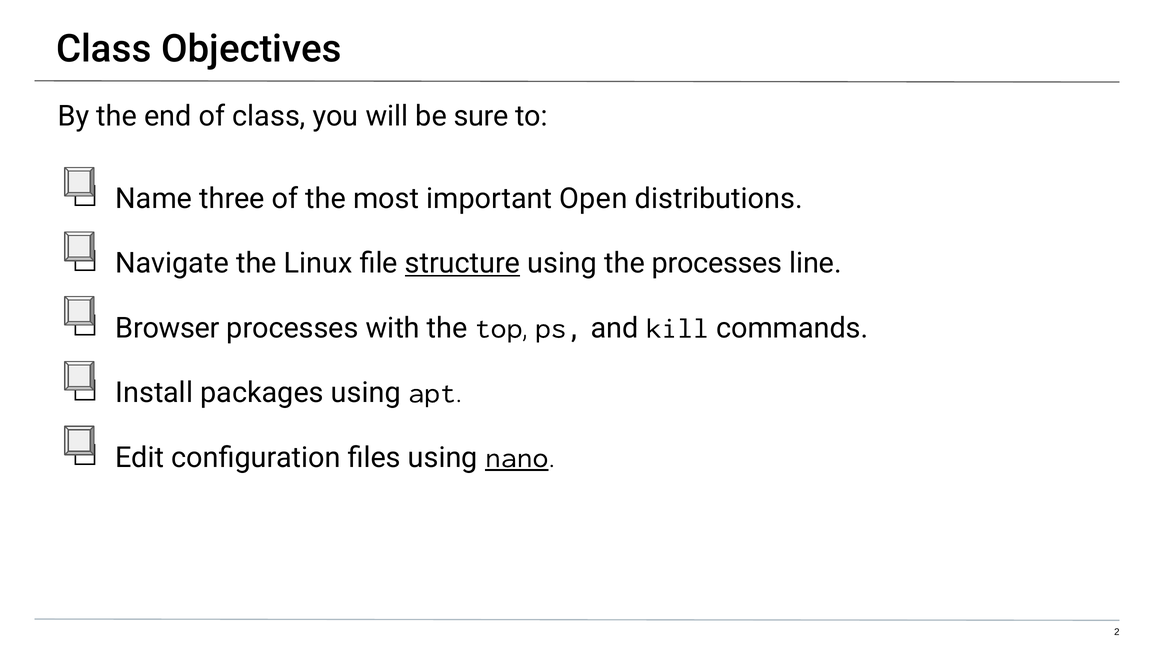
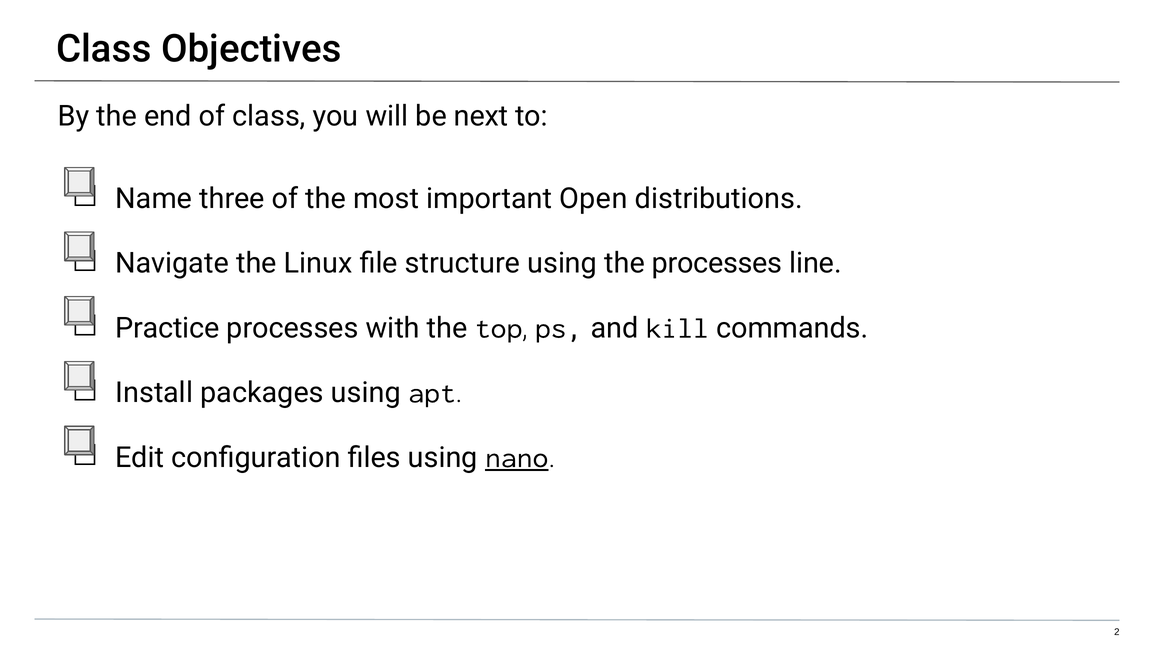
sure: sure -> next (481, 116)
structure underline: present -> none (463, 263)
Browser: Browser -> Practice (167, 328)
